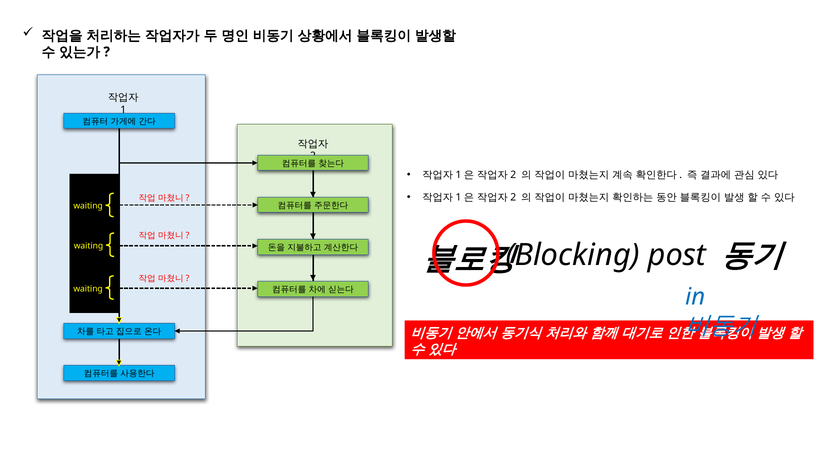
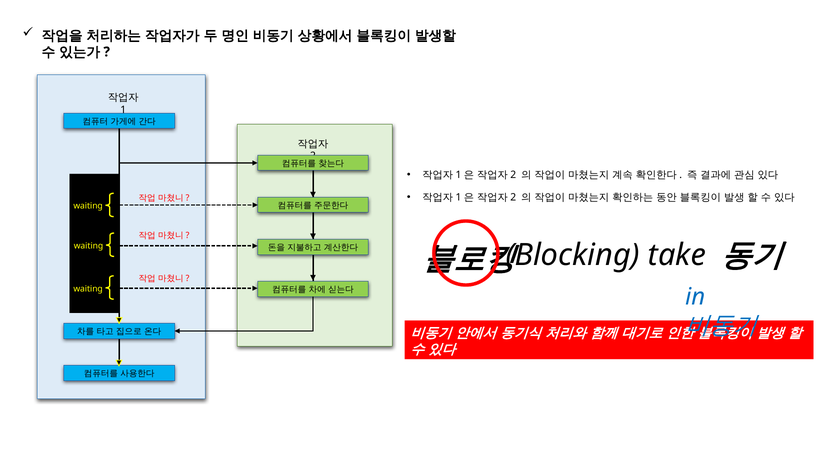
post: post -> take (677, 255)
